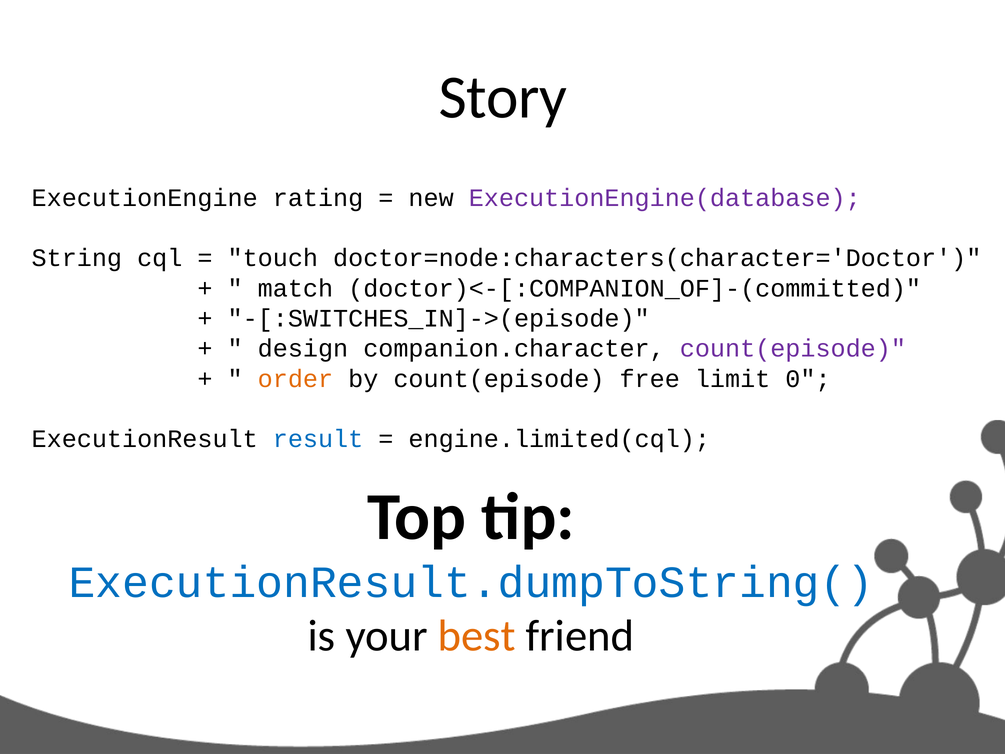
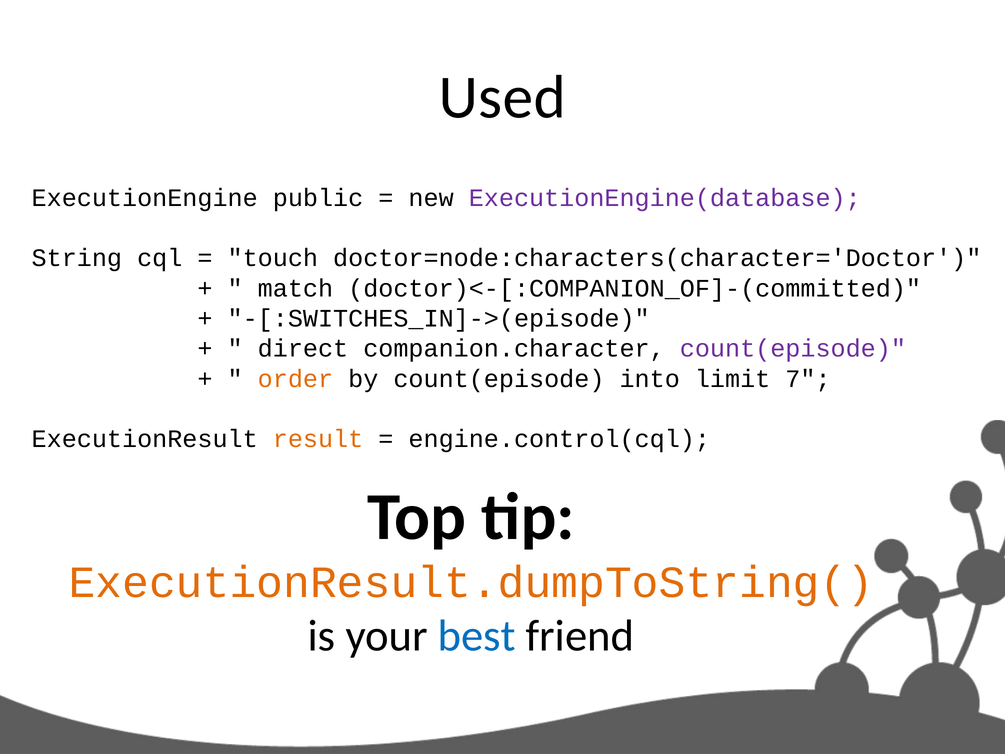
Story: Story -> Used (502, 97)
rating: rating -> public (318, 198)
design: design -> direct (303, 348)
free: free -> into (650, 379)
0: 0 -> 7 (808, 379)
result colour: blue -> orange (318, 439)
engine.limited(cql: engine.limited(cql -> engine.control(cql (559, 439)
ExecutionResult.dumpToString( colour: blue -> orange (471, 582)
best colour: orange -> blue (477, 636)
